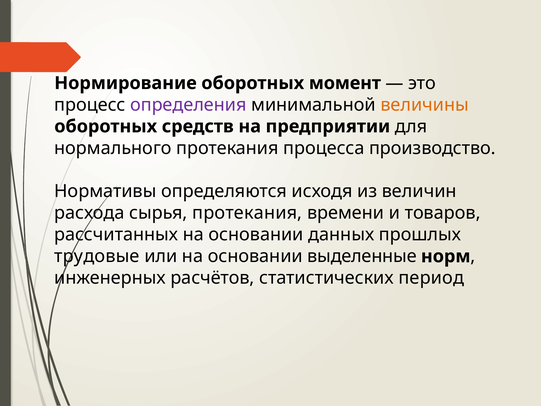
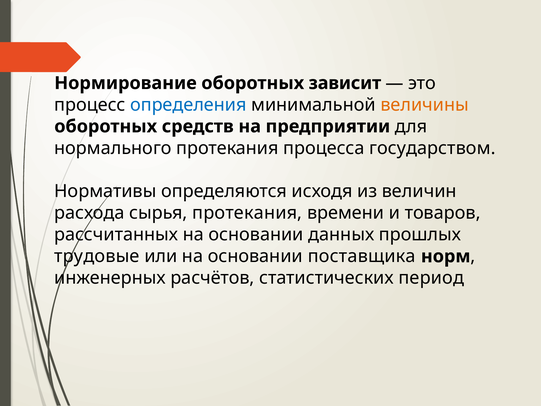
момент: момент -> зависит (345, 83)
определения colour: purple -> blue (188, 105)
производство: производство -> государством (432, 148)
выделенные: выделенные -> поставщика (362, 256)
